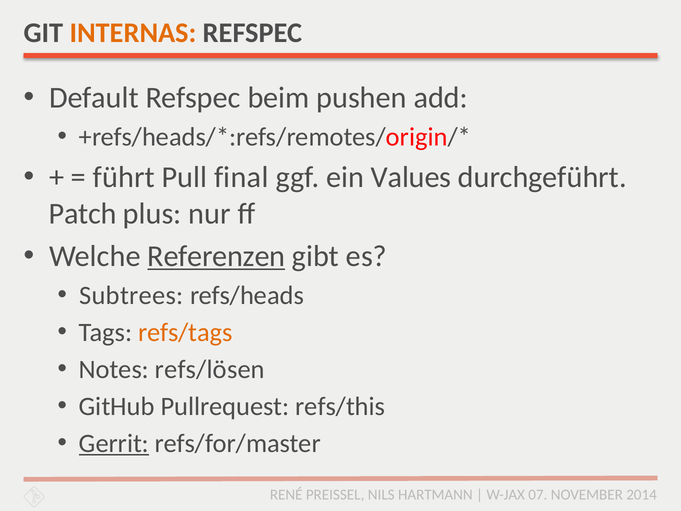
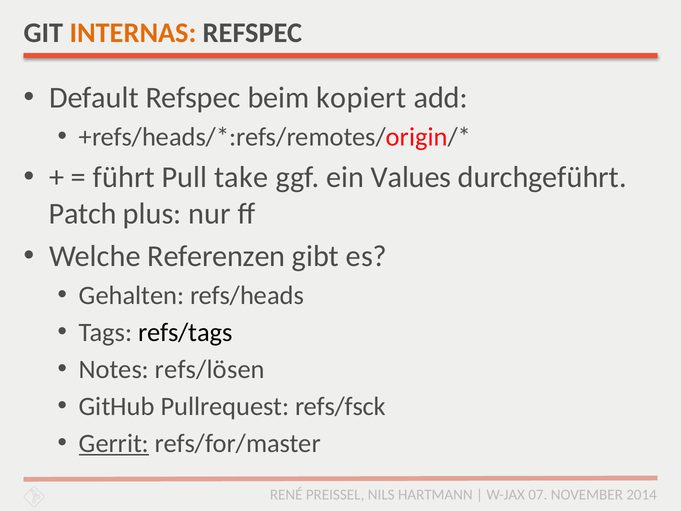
pushen: pushen -> kopiert (361, 98)
final: final -> take (241, 177)
Referenzen underline: present -> none (216, 256)
Subtrees: Subtrees -> Gehalten (131, 295)
refs/tags colour: orange -> black (185, 332)
refs/this: refs/this -> refs/fsck (340, 406)
